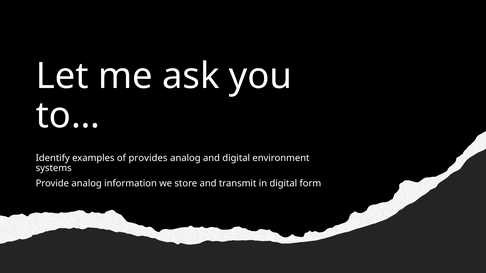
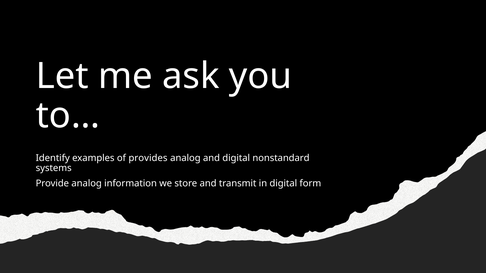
environment: environment -> nonstandard (281, 158)
